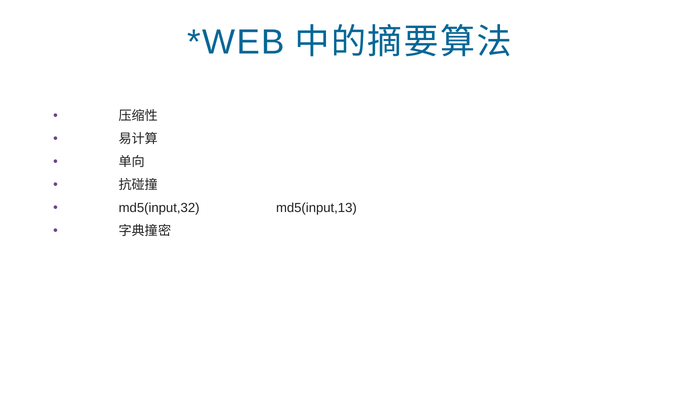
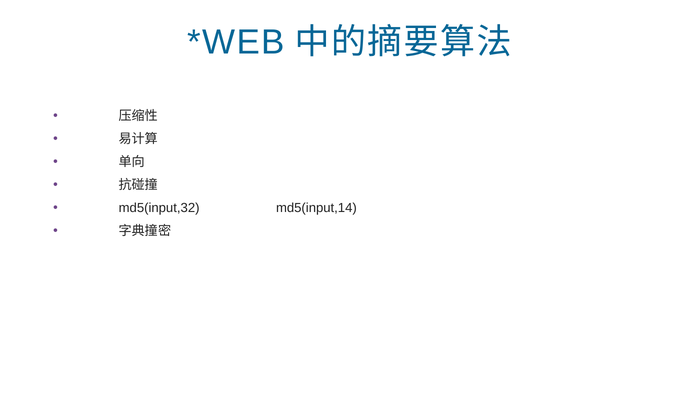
md5(input,13: md5(input,13 -> md5(input,14 (316, 208)
